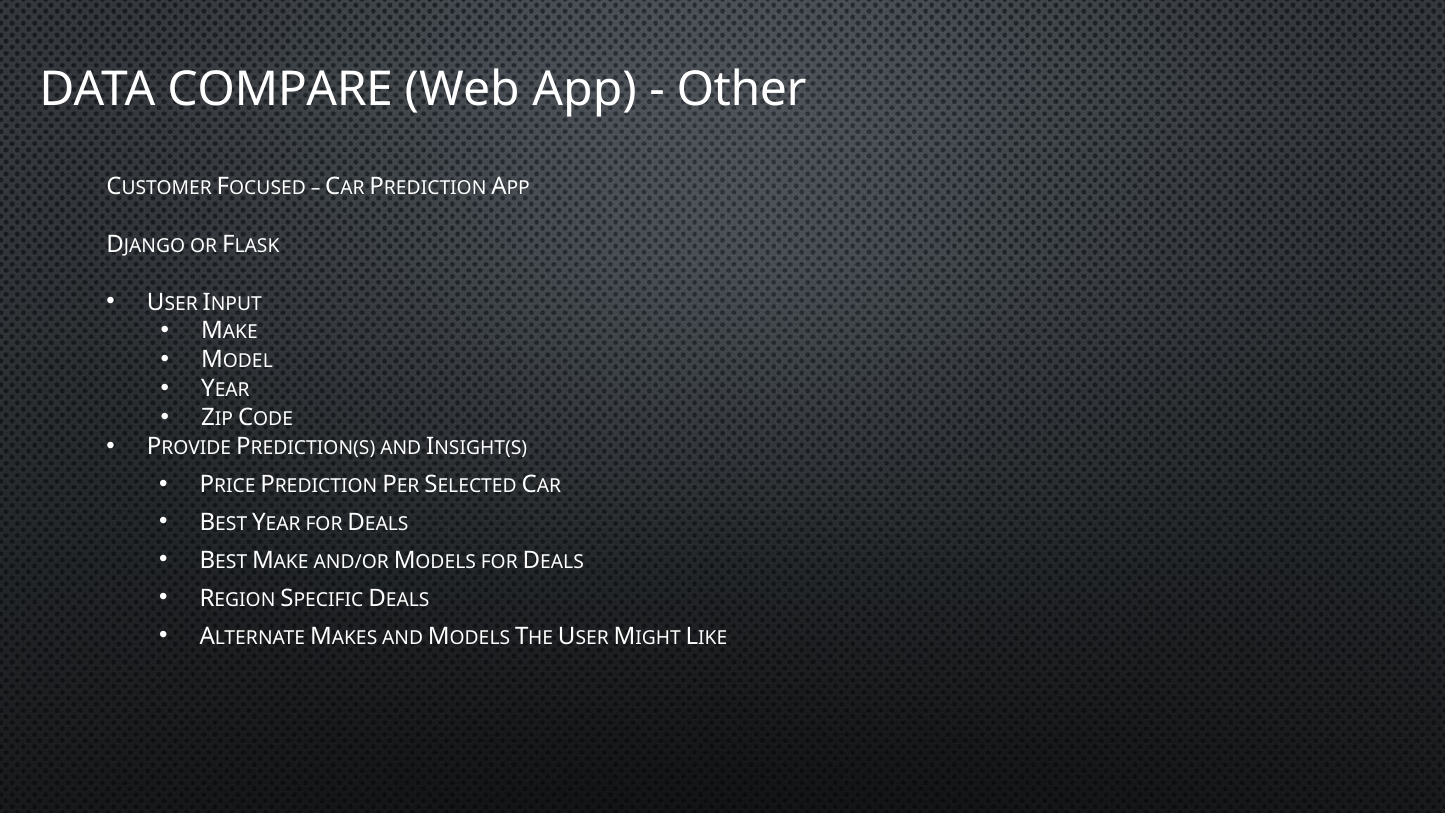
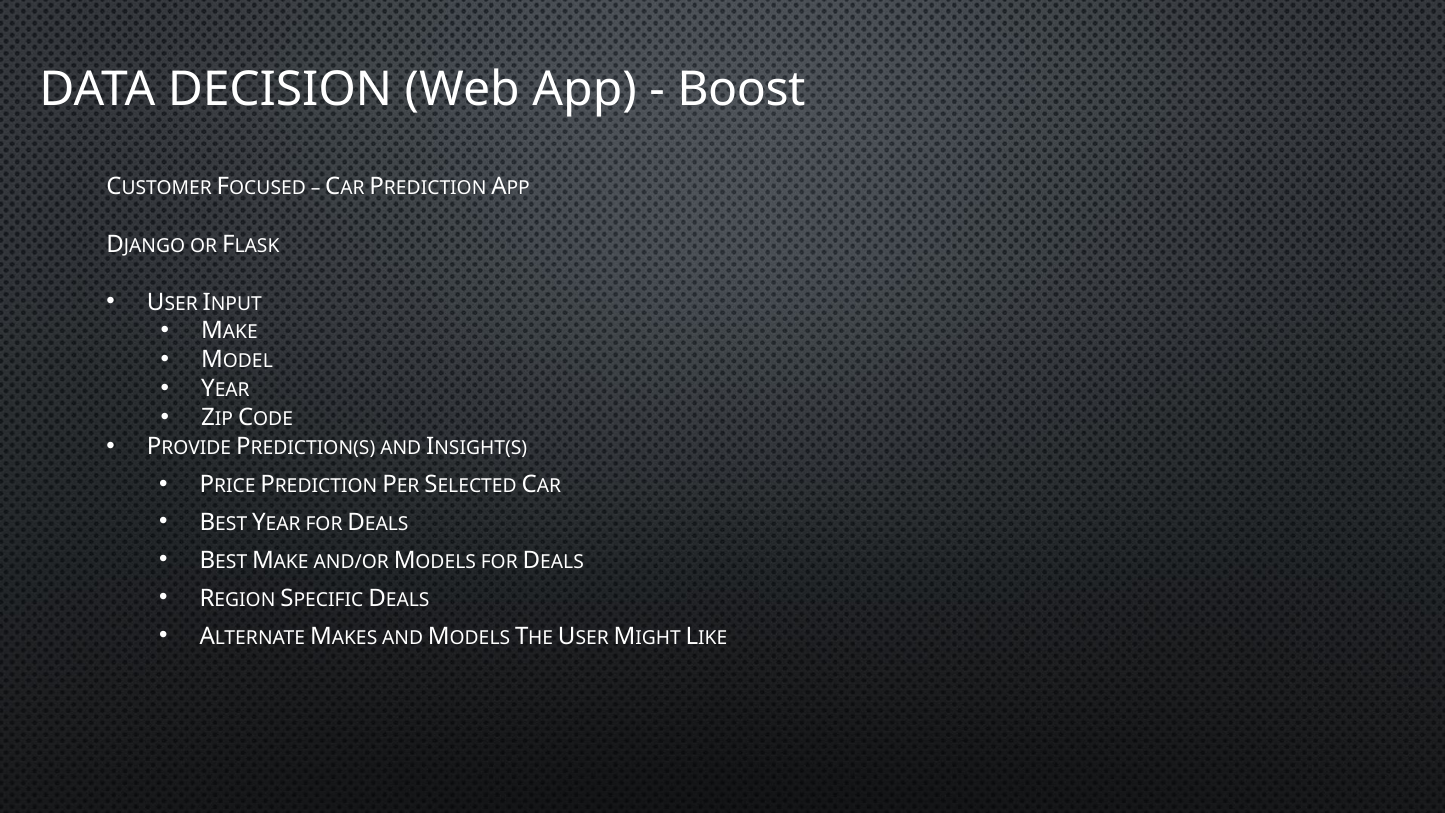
COMPARE: COMPARE -> DECISION (280, 90)
Other: Other -> Boost (741, 90)
